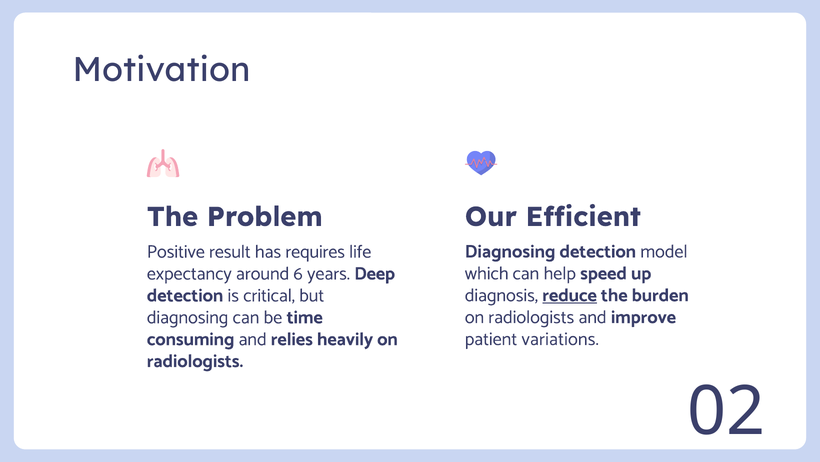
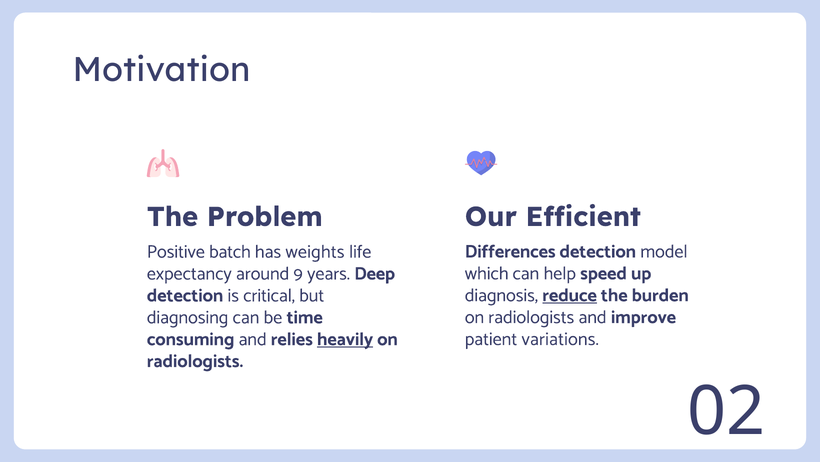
Diagnosing: Diagnosing -> Differences (510, 251)
result: result -> batch (230, 251)
requires: requires -> weights (315, 251)
6: 6 -> 9 (298, 273)
heavily underline: none -> present (345, 339)
